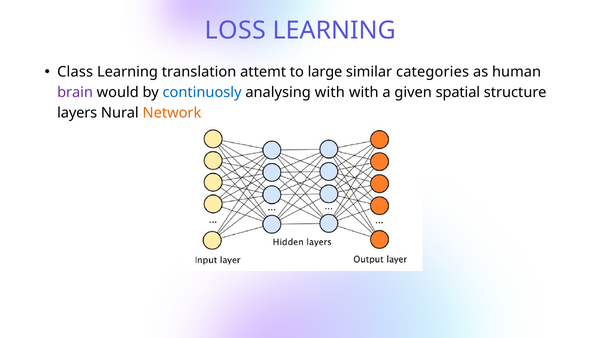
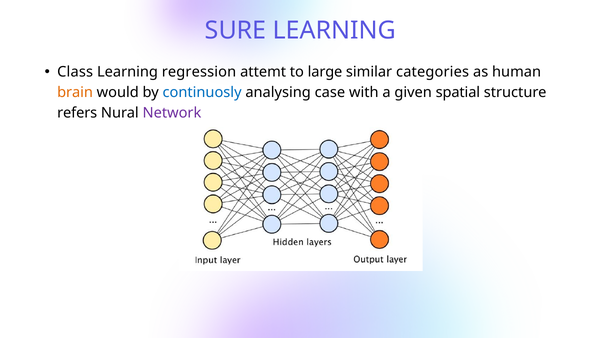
LOSS: LOSS -> SURE (236, 30)
translation: translation -> regression (199, 72)
brain colour: purple -> orange (75, 93)
analysing with: with -> case (330, 93)
layers: layers -> refers (77, 113)
Network colour: orange -> purple (172, 113)
